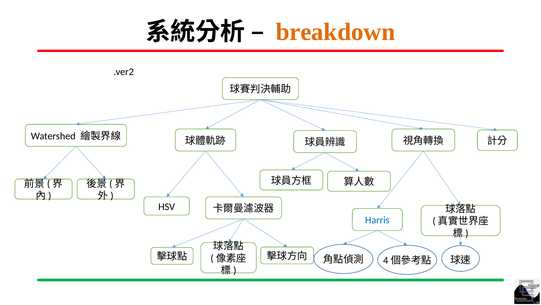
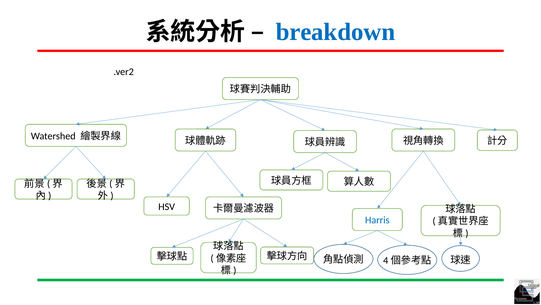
breakdown colour: orange -> blue (335, 32)
